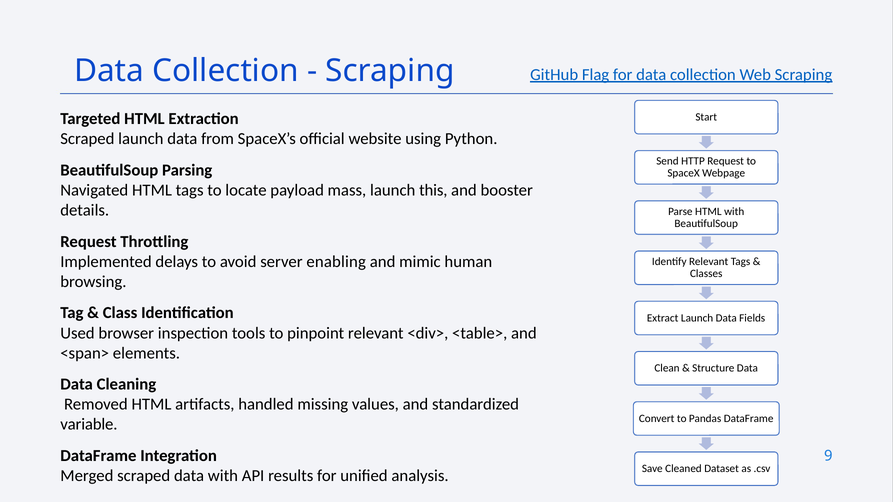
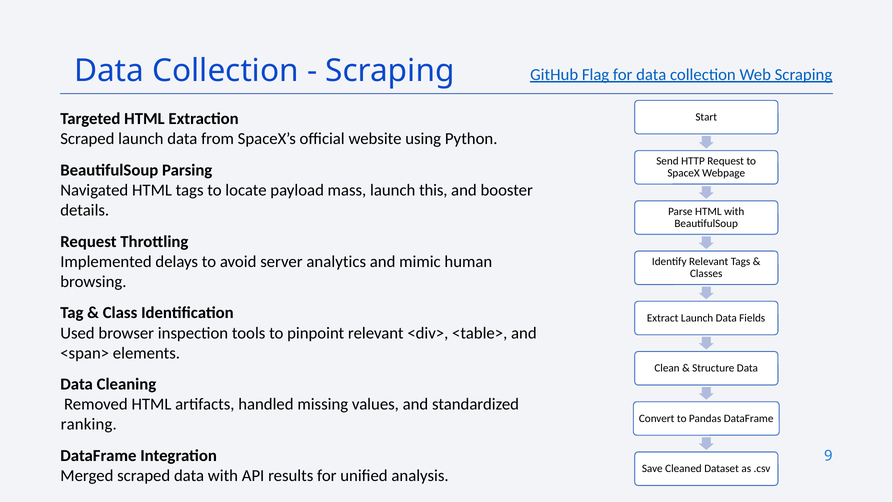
enabling: enabling -> analytics (336, 262)
variable: variable -> ranking (89, 425)
